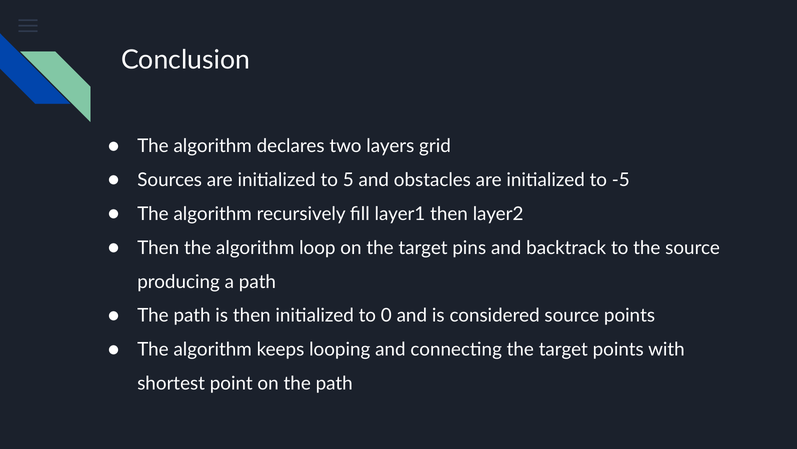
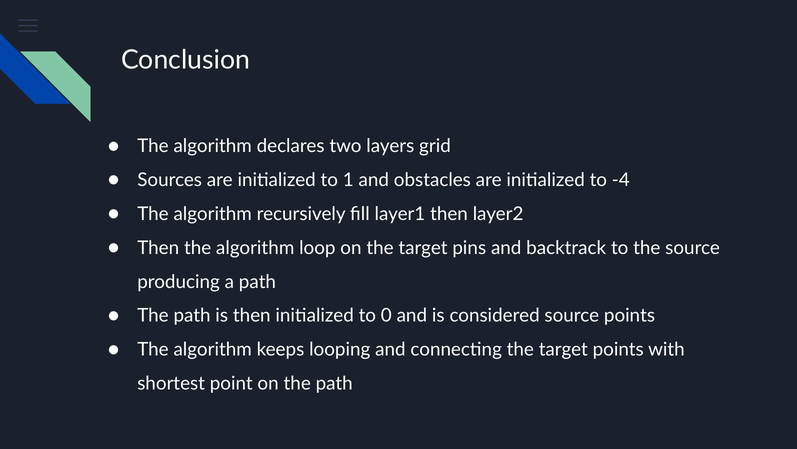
5: 5 -> 1 (348, 180)
-5: -5 -> -4 (621, 180)
